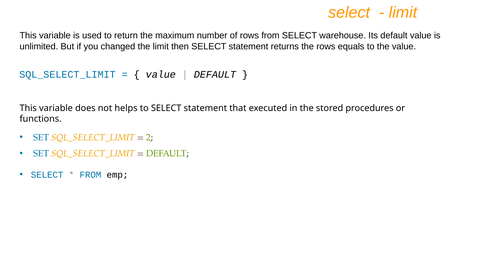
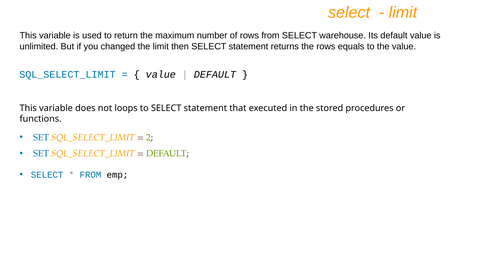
helps: helps -> loops (126, 108)
